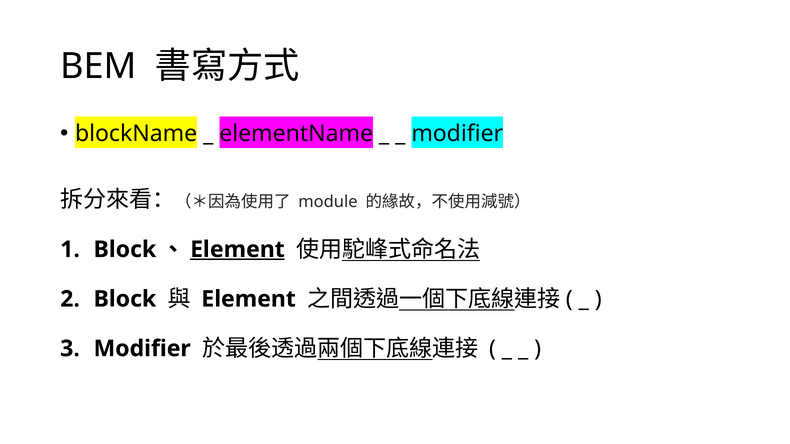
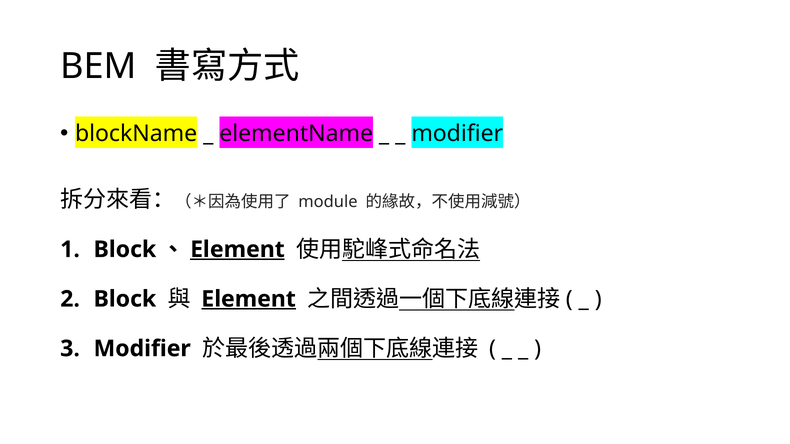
Element underline: none -> present (249, 299)
